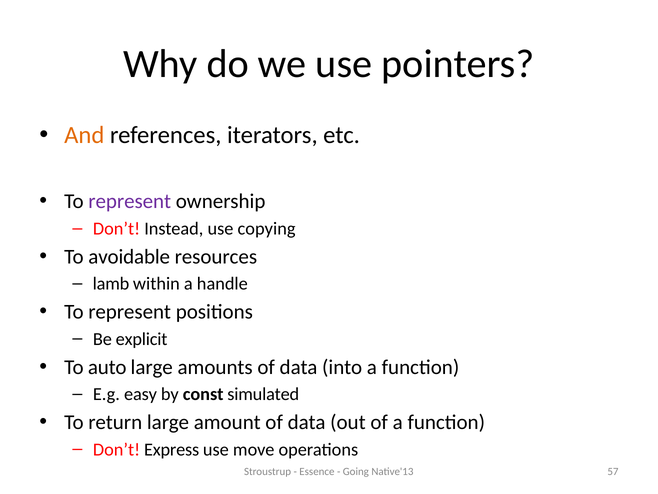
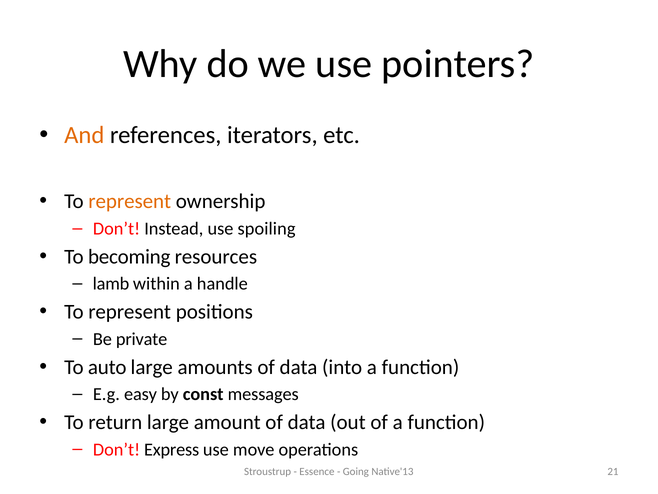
represent colour: purple -> orange (130, 201)
copying: copying -> spoiling (267, 228)
avoidable: avoidable -> becoming (129, 256)
explicit: explicit -> private (142, 339)
simulated: simulated -> messages (263, 394)
57: 57 -> 21 (613, 471)
